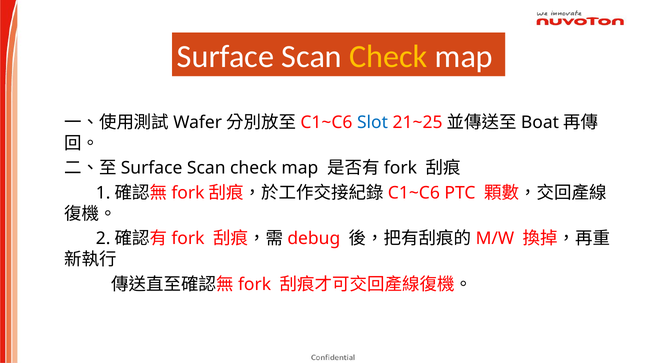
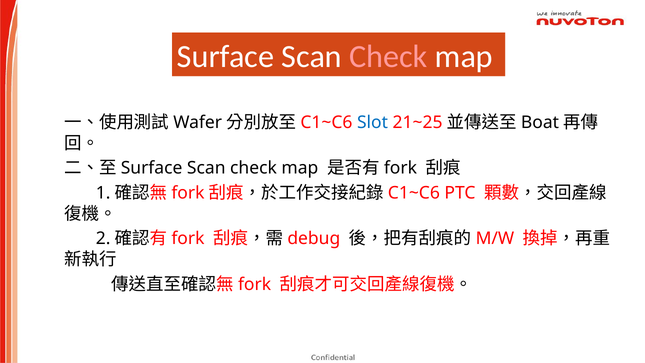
Check colour: yellow -> pink (388, 57)
